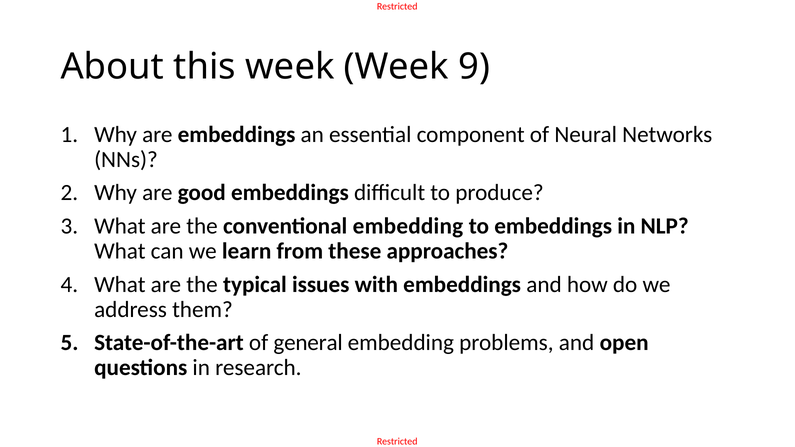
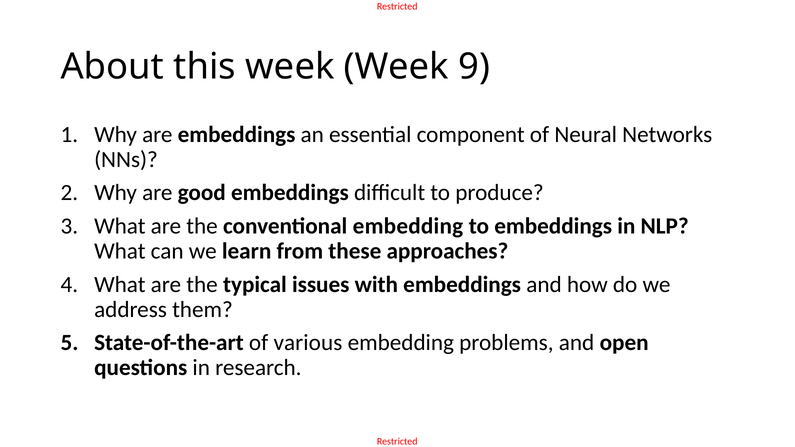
general: general -> various (308, 343)
